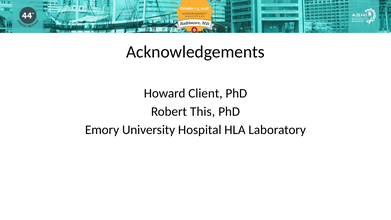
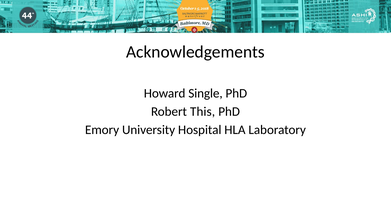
Client: Client -> Single (205, 93)
